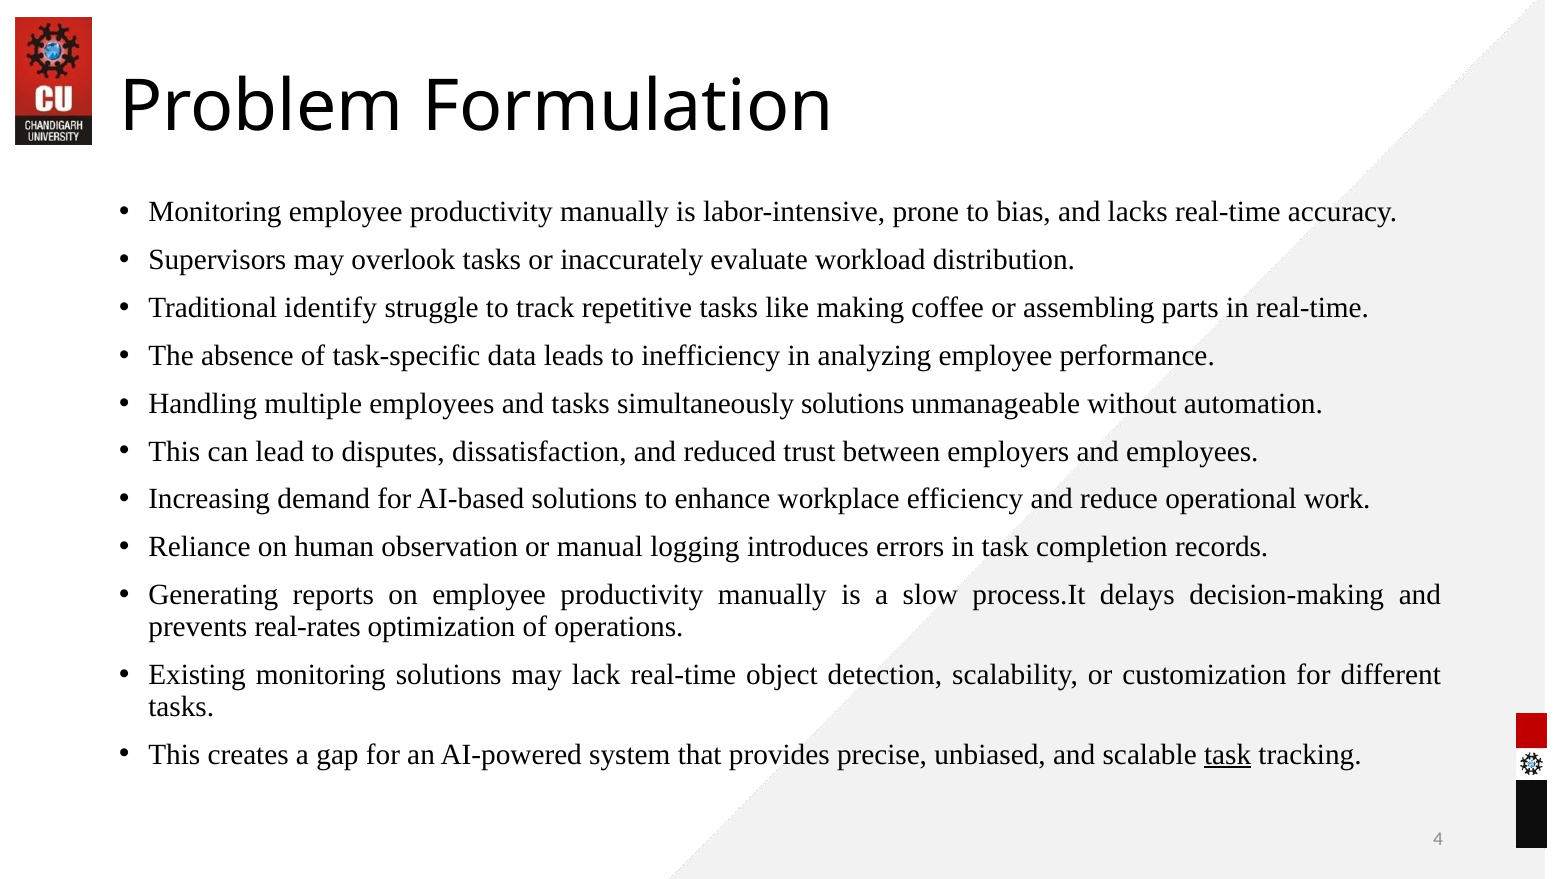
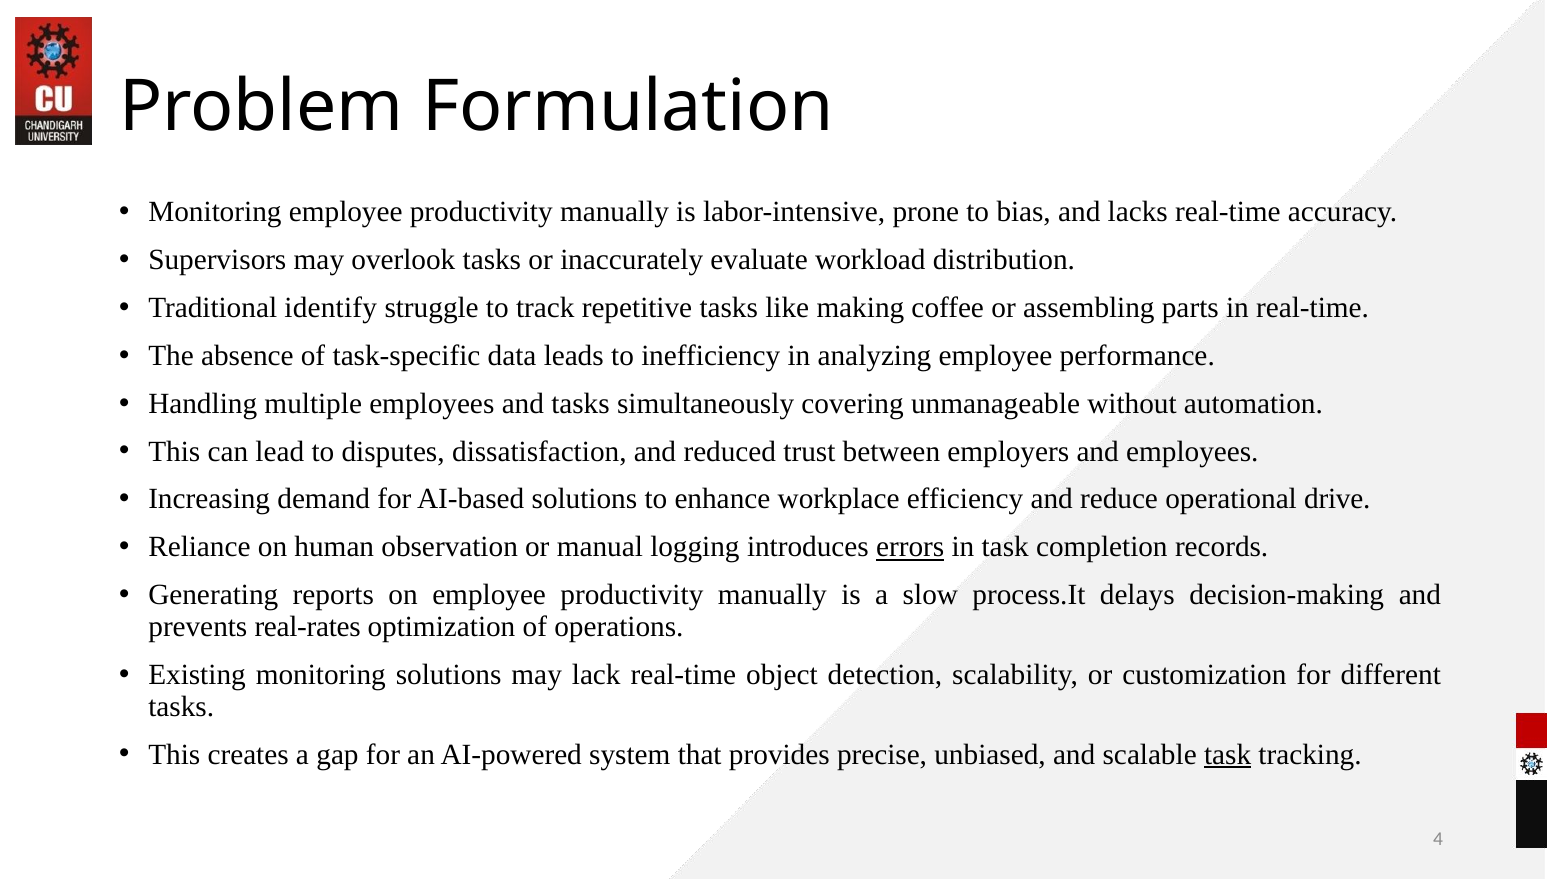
simultaneously solutions: solutions -> covering (853, 403)
work: work -> drive (1337, 499)
errors underline: none -> present (910, 547)
